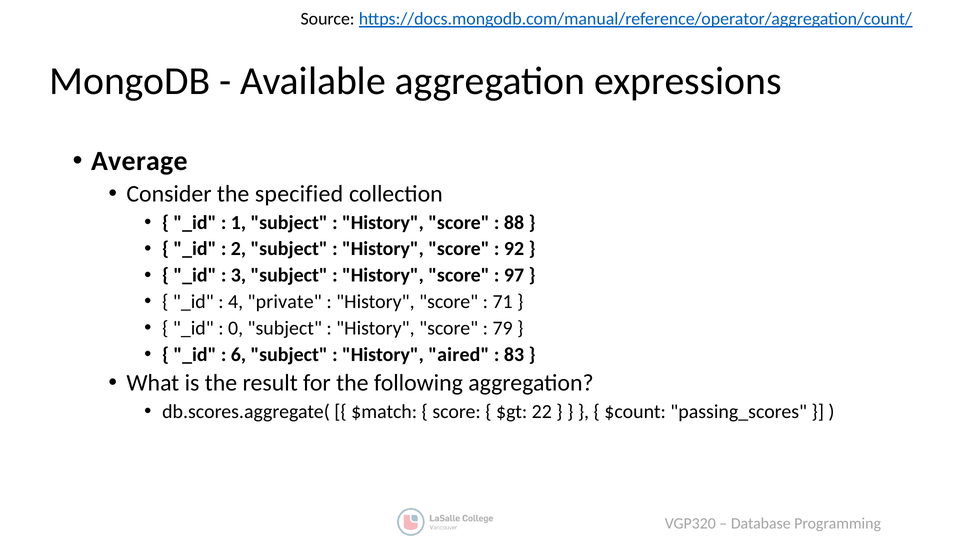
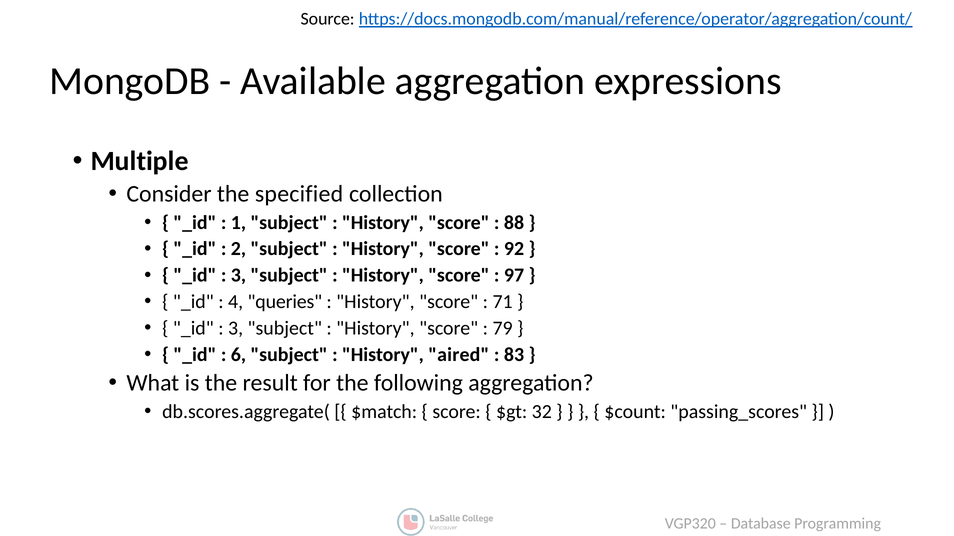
Average: Average -> Multiple (140, 161)
private: private -> queries (285, 302)
0: 0 -> 3 (236, 329)
22: 22 -> 32 (542, 412)
